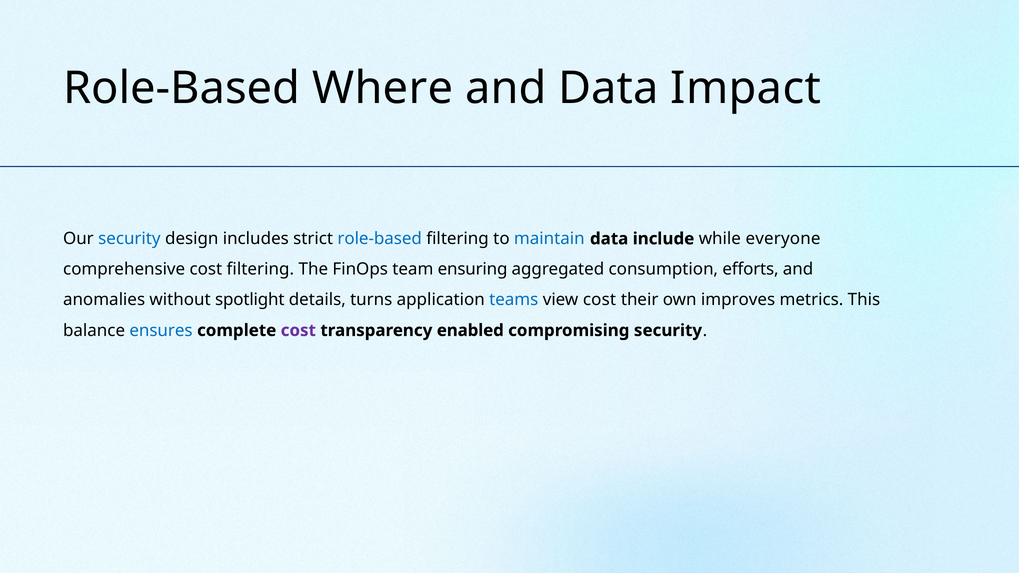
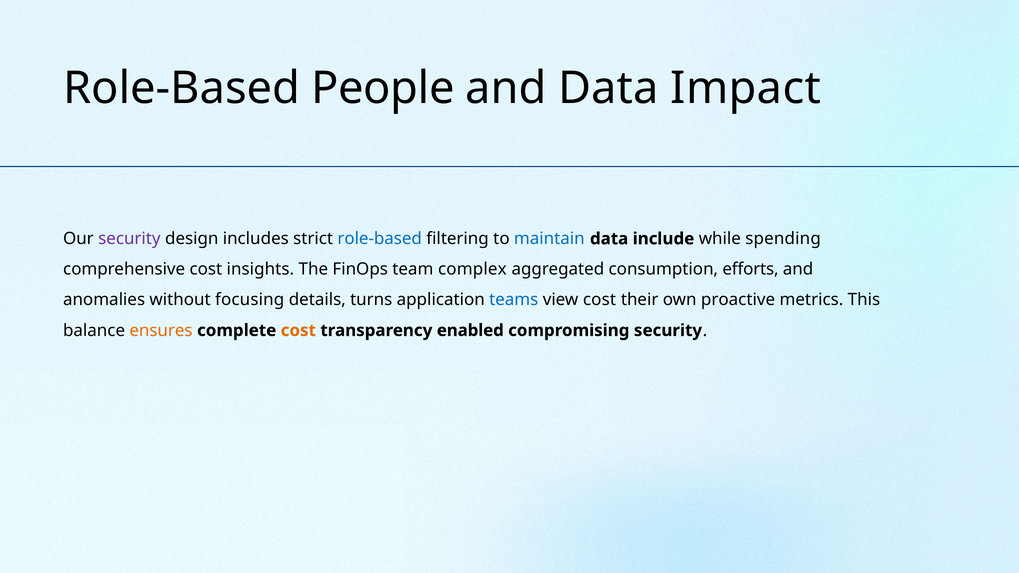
Where: Where -> People (383, 88)
security colour: blue -> purple (129, 239)
everyone: everyone -> spending (783, 239)
cost filtering: filtering -> insights (260, 269)
ensuring: ensuring -> complex (472, 269)
spotlight: spotlight -> focusing (250, 300)
improves: improves -> proactive (738, 300)
ensures colour: blue -> orange (161, 331)
cost colour: purple -> orange (298, 331)
